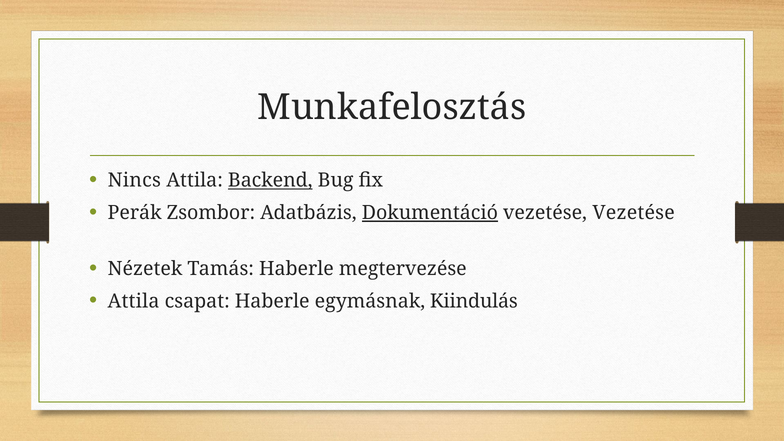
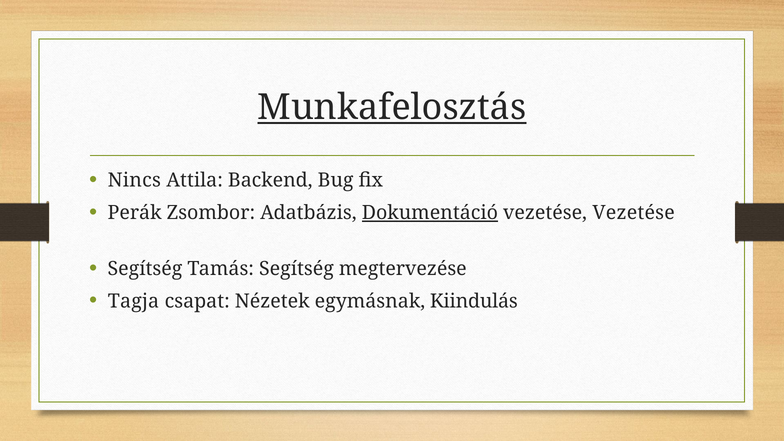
Munkafelosztás underline: none -> present (392, 108)
Backend underline: present -> none (270, 181)
Nézetek: Nézetek -> Segítség (145, 269)
Tamás Haberle: Haberle -> Segítség (296, 269)
Attila: Attila -> Tagja (133, 301)
csapat Haberle: Haberle -> Nézetek (272, 301)
